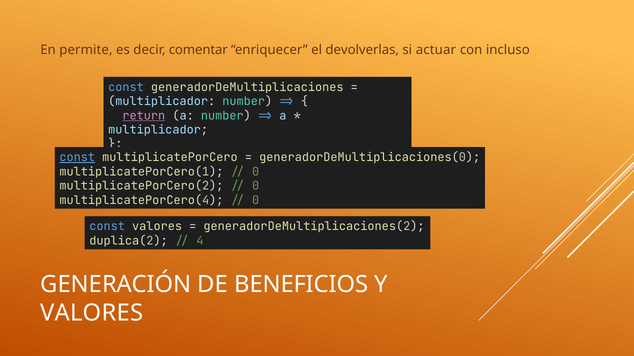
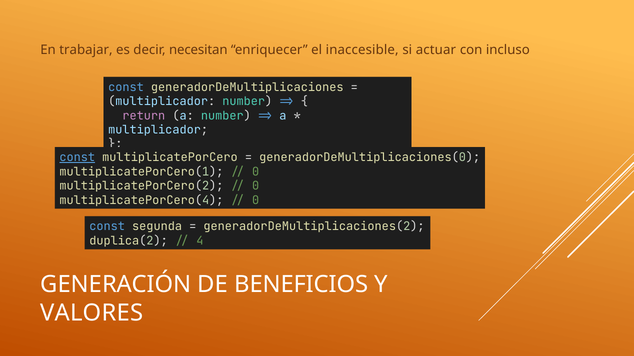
permite: permite -> trabajar (86, 50)
comentar: comentar -> necesitan (198, 50)
devolverlas: devolverlas -> inaccesible (362, 50)
return underline: present -> none (144, 116)
const valores: valores -> segunda (157, 227)
